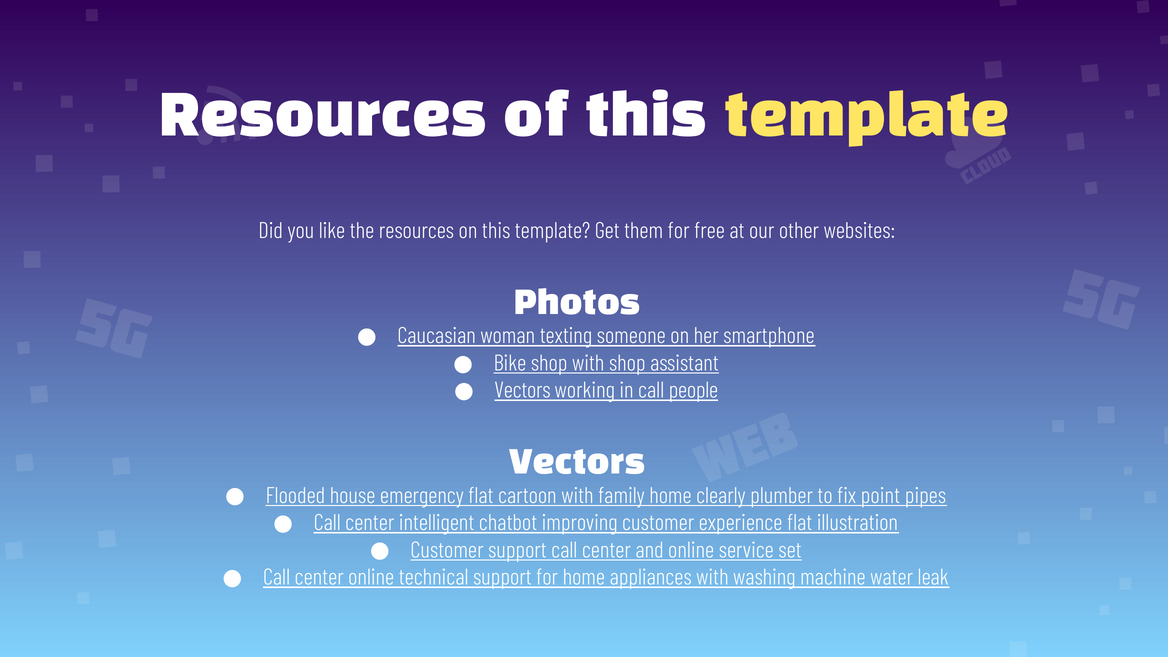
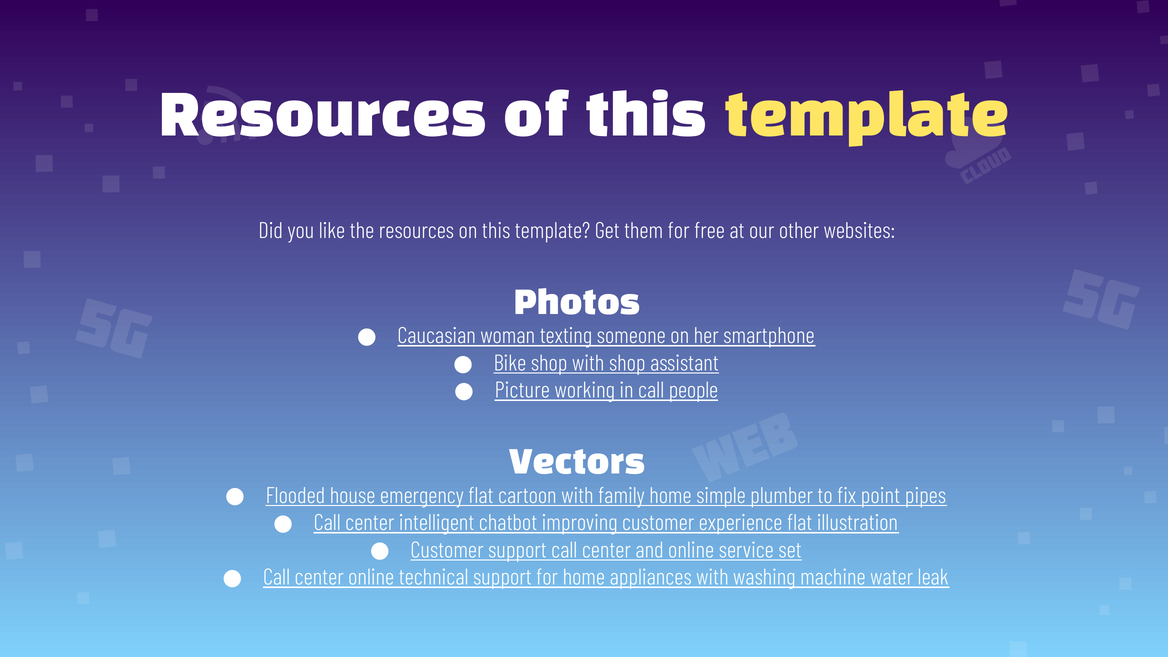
Vectors: Vectors -> Picture (522, 390)
clearly: clearly -> simple (721, 496)
